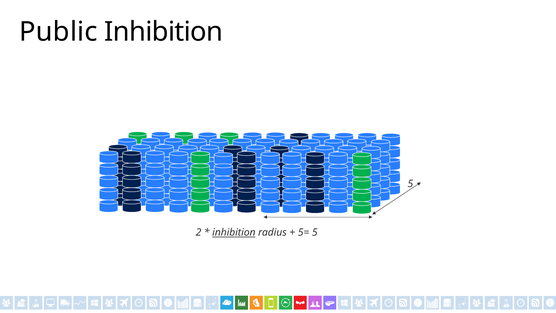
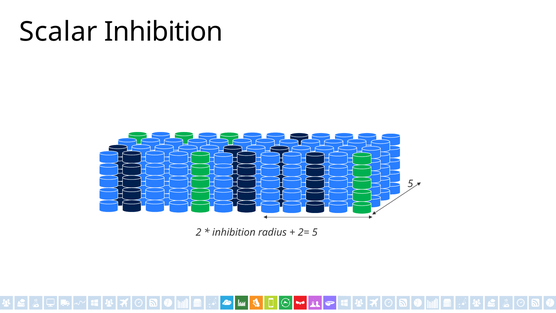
Public: Public -> Scalar (58, 32)
inhibition underline: present -> none (234, 232)
5=: 5= -> 2= (304, 232)
